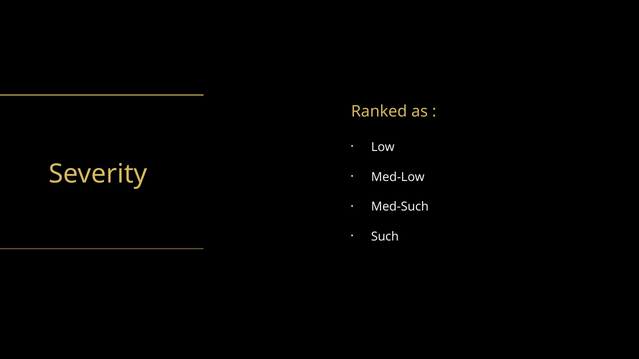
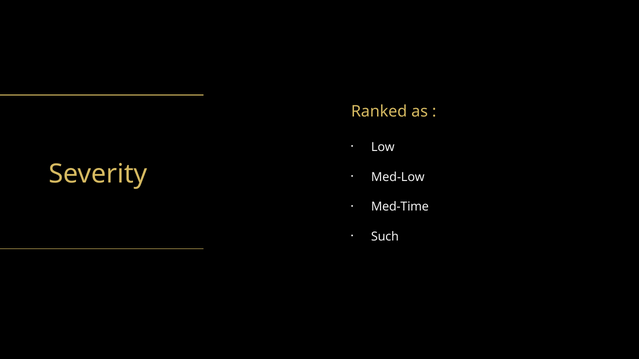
Med-Such: Med-Such -> Med-Time (400, 207)
